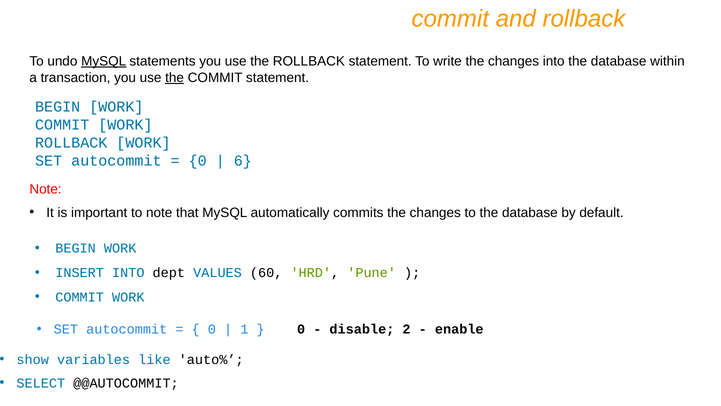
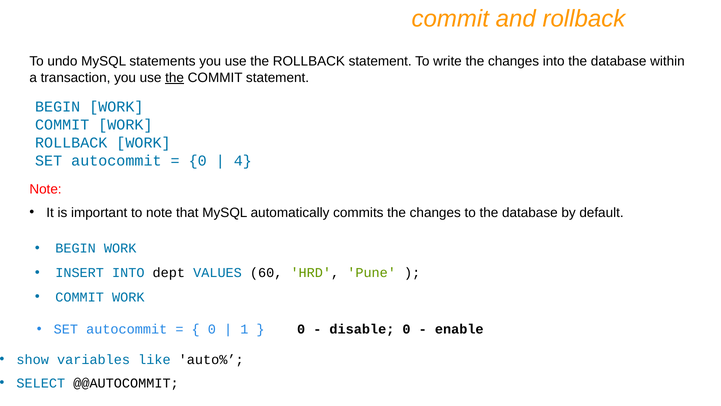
MySQL underline: present -> none (104, 61)
6: 6 -> 4 (243, 161)
disable 2: 2 -> 0 (407, 329)
